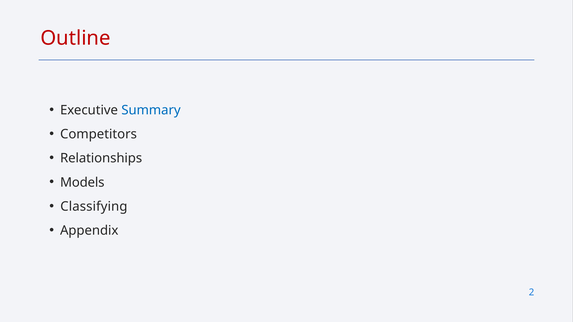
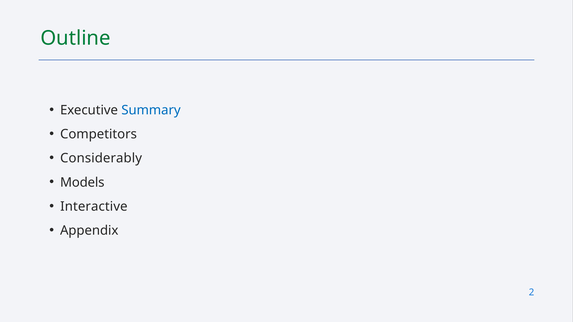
Outline colour: red -> green (76, 38)
Relationships: Relationships -> Considerably (101, 158)
Classifying: Classifying -> Interactive (94, 207)
